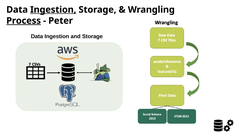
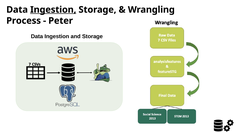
Process underline: present -> none (24, 21)
